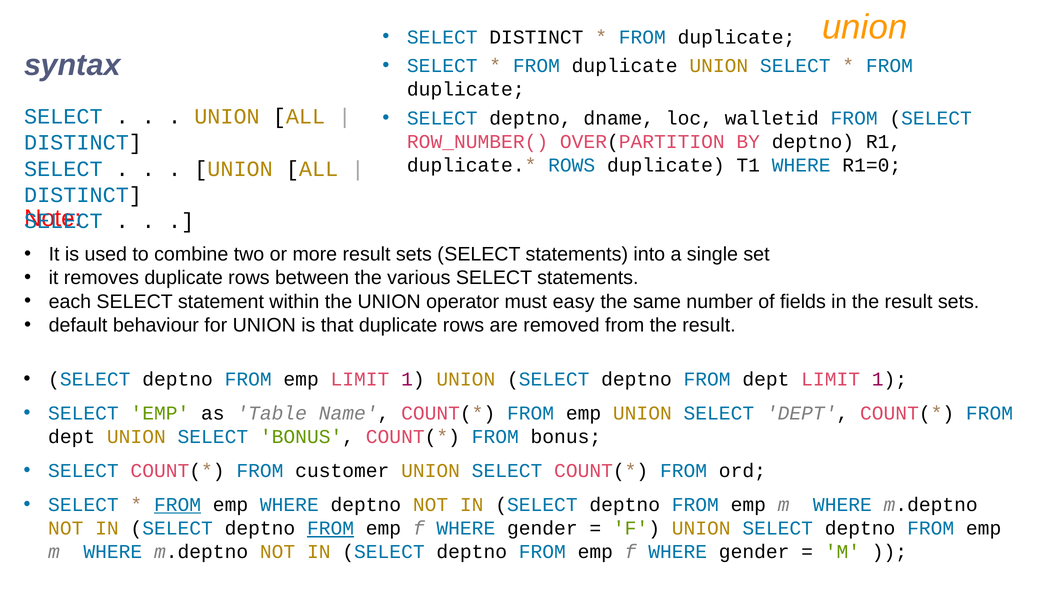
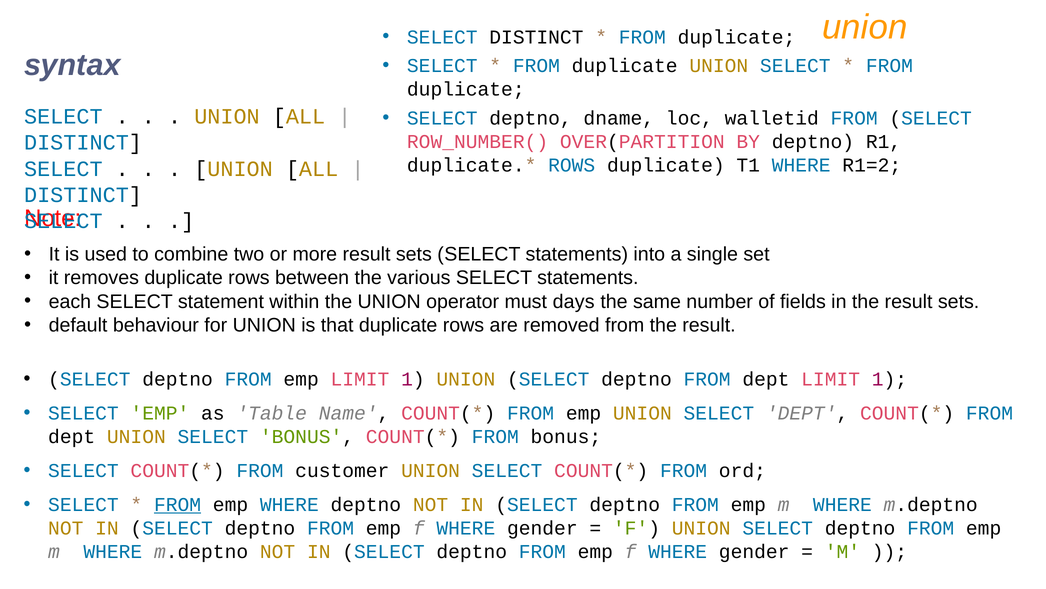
R1=0: R1=0 -> R1=2 (872, 165)
easy: easy -> days (574, 301)
FROM underline: present -> none (331, 528)
